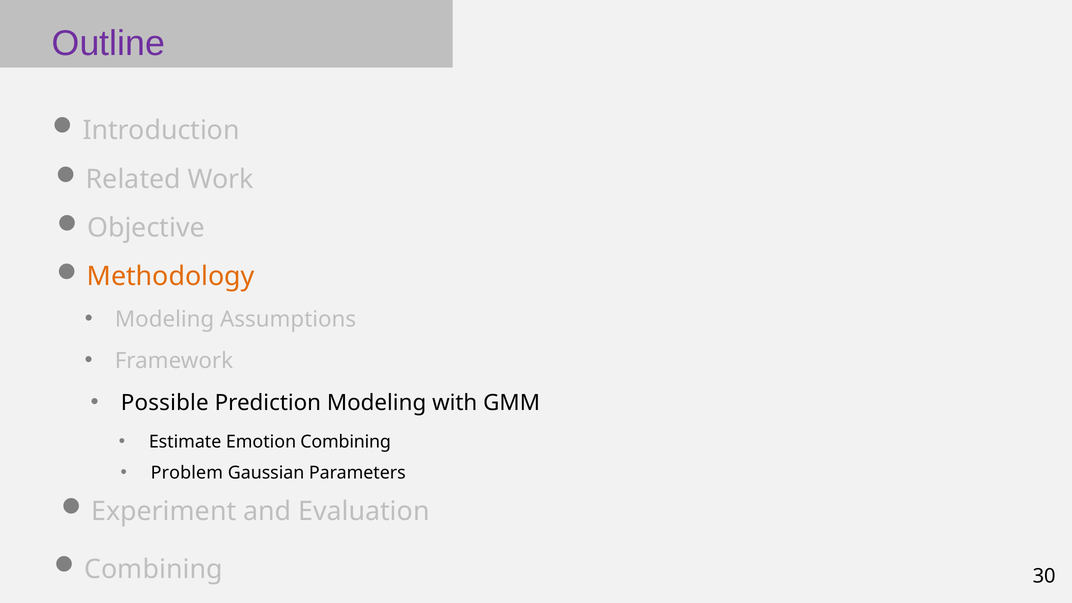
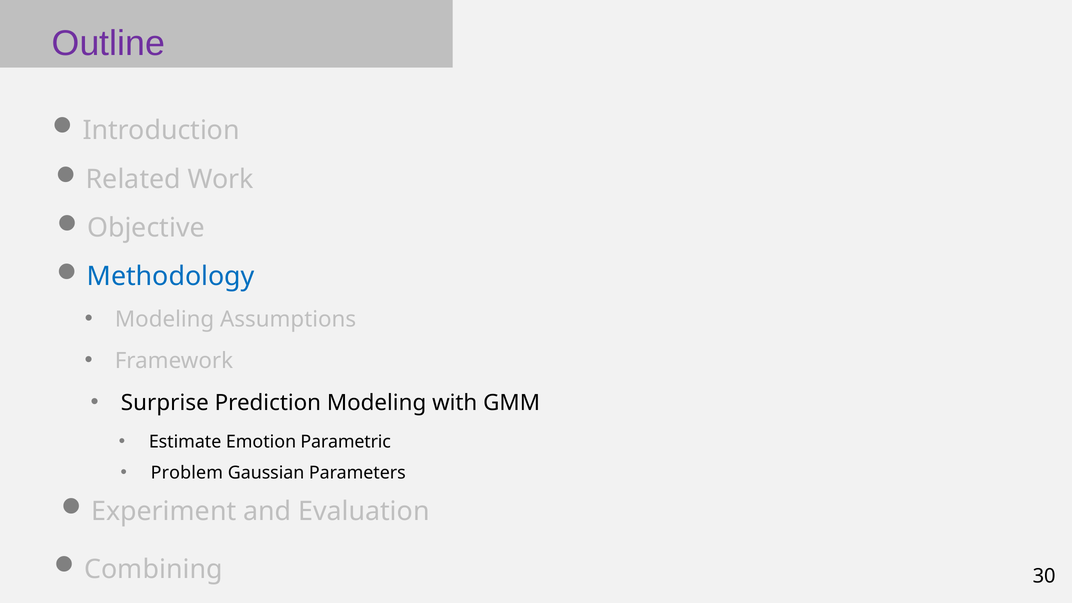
Methodology colour: orange -> blue (171, 277)
Possible: Possible -> Surprise (165, 403)
Emotion Combining: Combining -> Parametric (346, 442)
